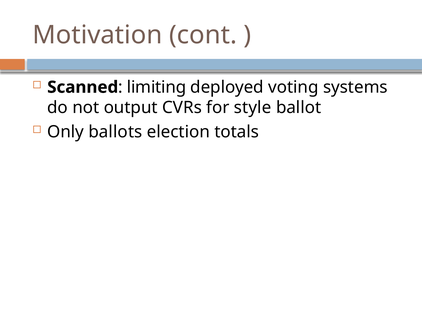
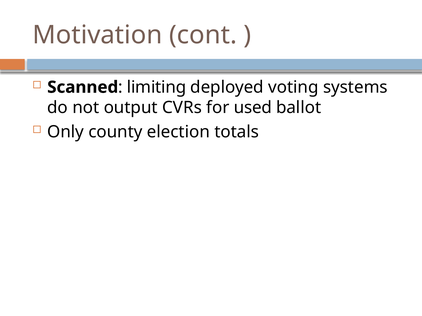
style: style -> used (253, 108)
ballots: ballots -> county (115, 132)
